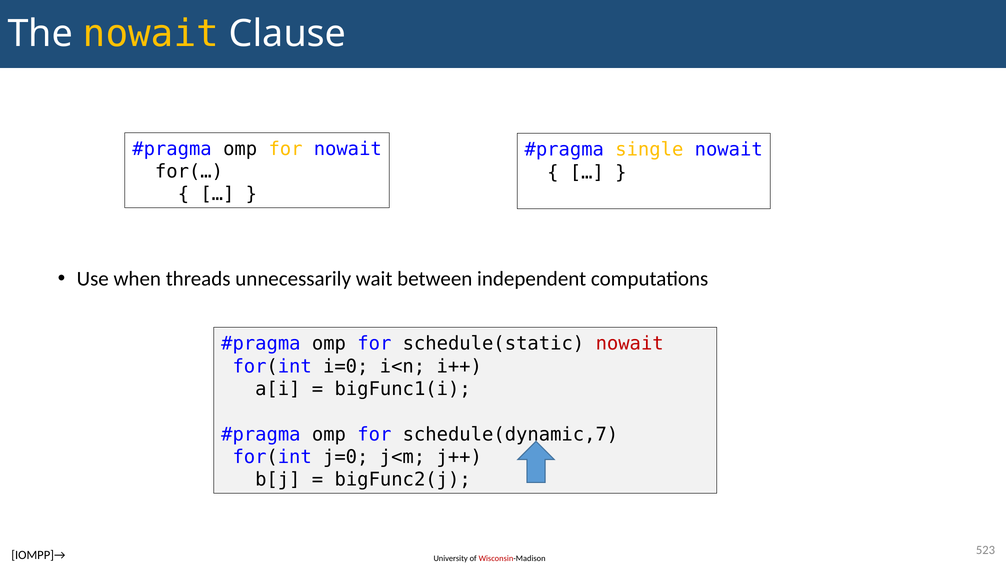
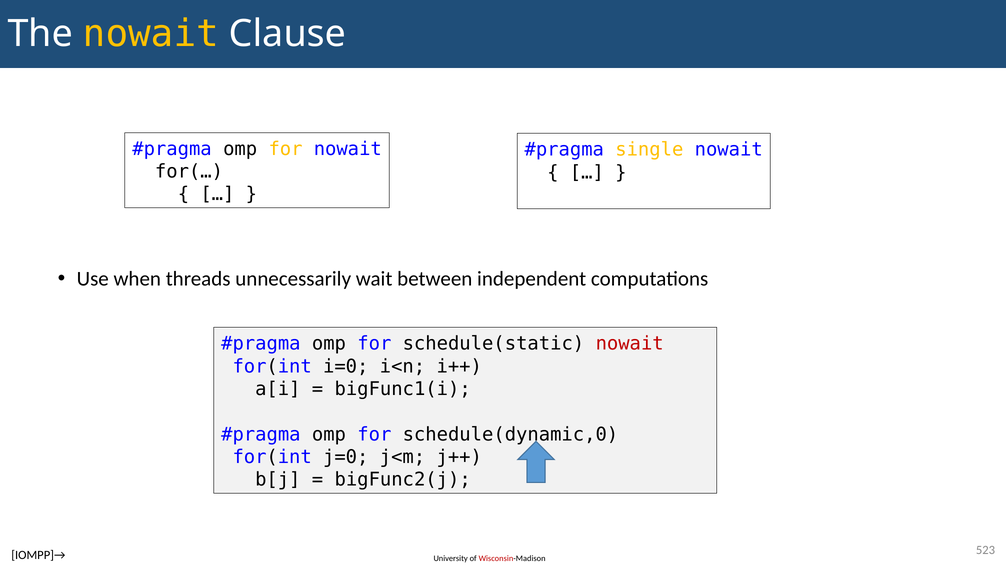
schedule(dynamic,7: schedule(dynamic,7 -> schedule(dynamic,0 (510, 434)
